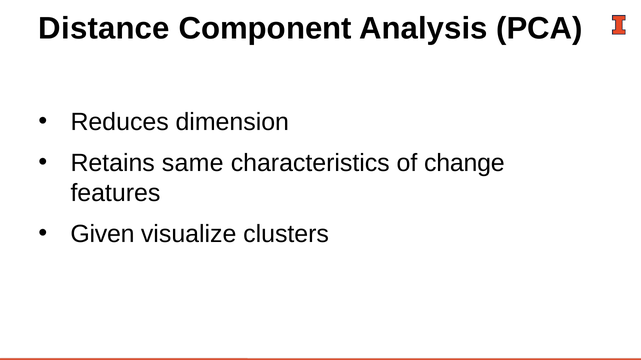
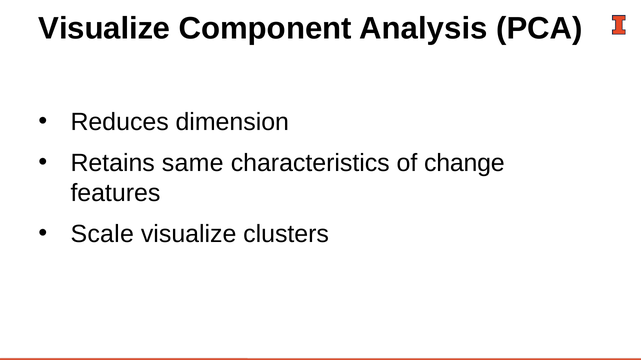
Distance: Distance -> Visualize (104, 29)
Given: Given -> Scale (102, 234)
